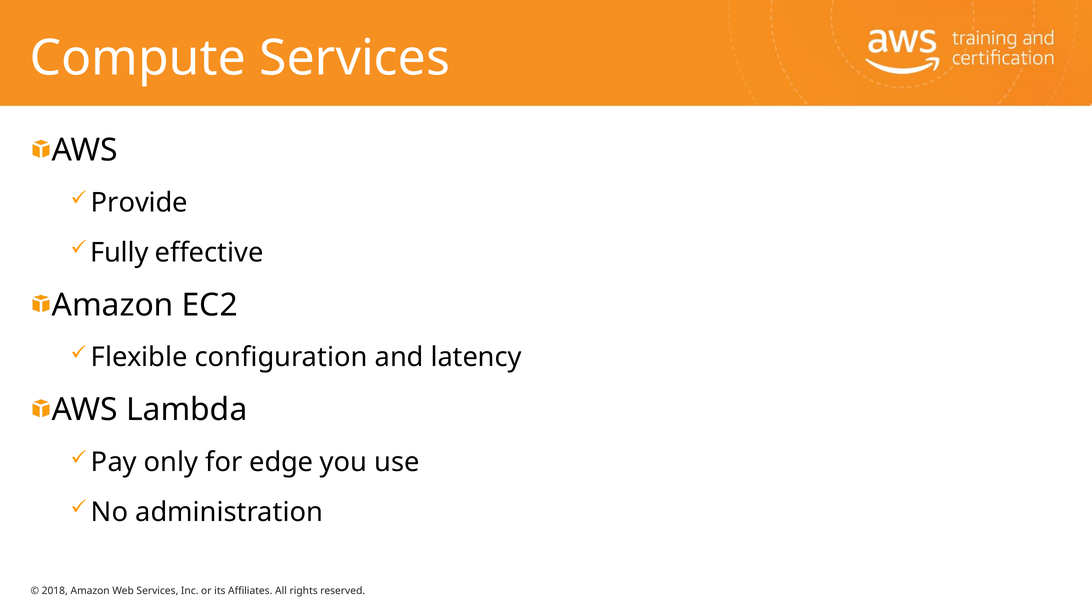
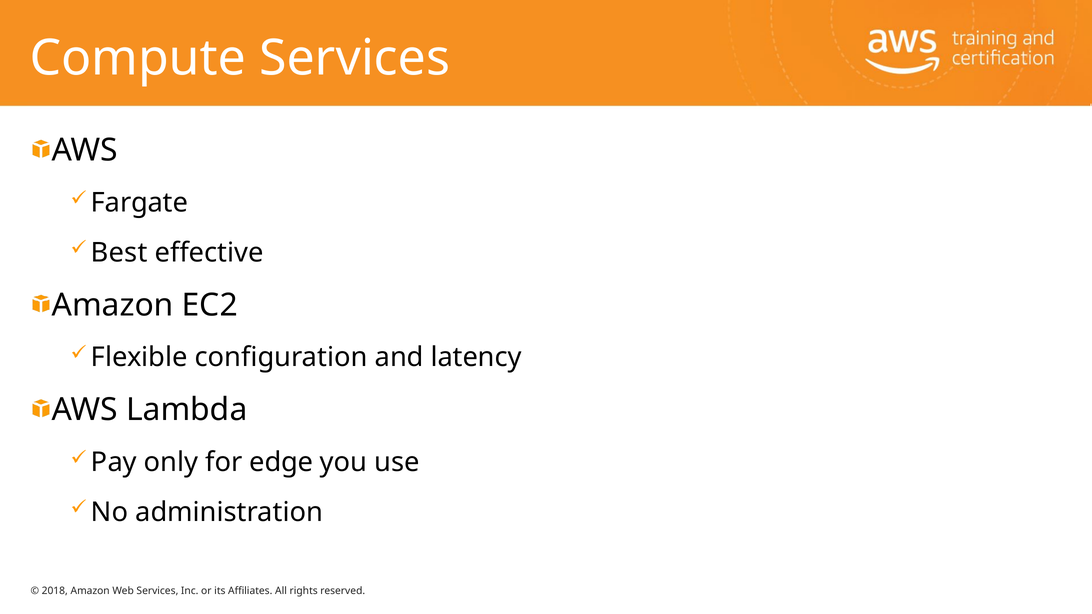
Provide: Provide -> Fargate (139, 203)
Fully: Fully -> Best (119, 253)
